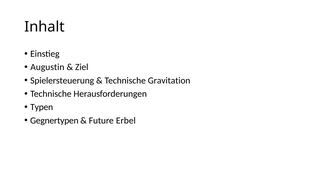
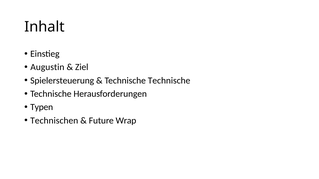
Technische Gravitation: Gravitation -> Technische (169, 81)
Gegnertypen: Gegnertypen -> Technischen (54, 121)
Erbel: Erbel -> Wrap (126, 121)
